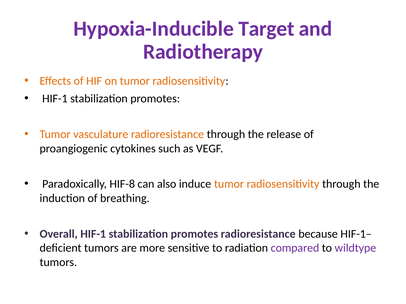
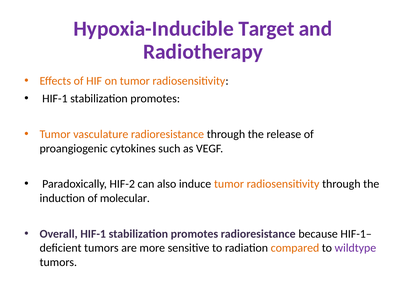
HIF-8: HIF-8 -> HIF-2 (122, 184)
breathing: breathing -> molecular (125, 199)
compared colour: purple -> orange (295, 248)
